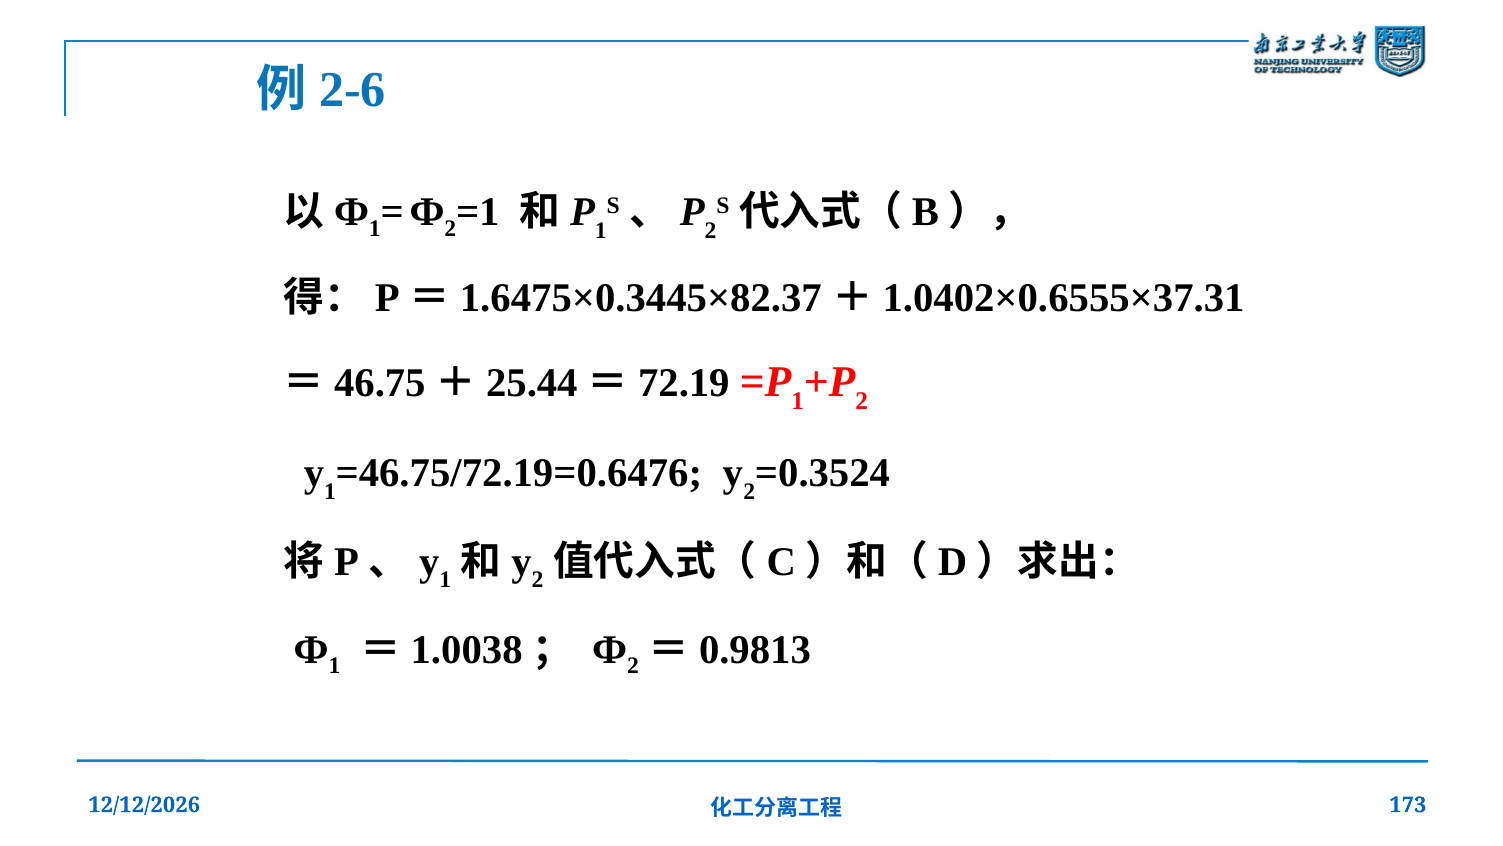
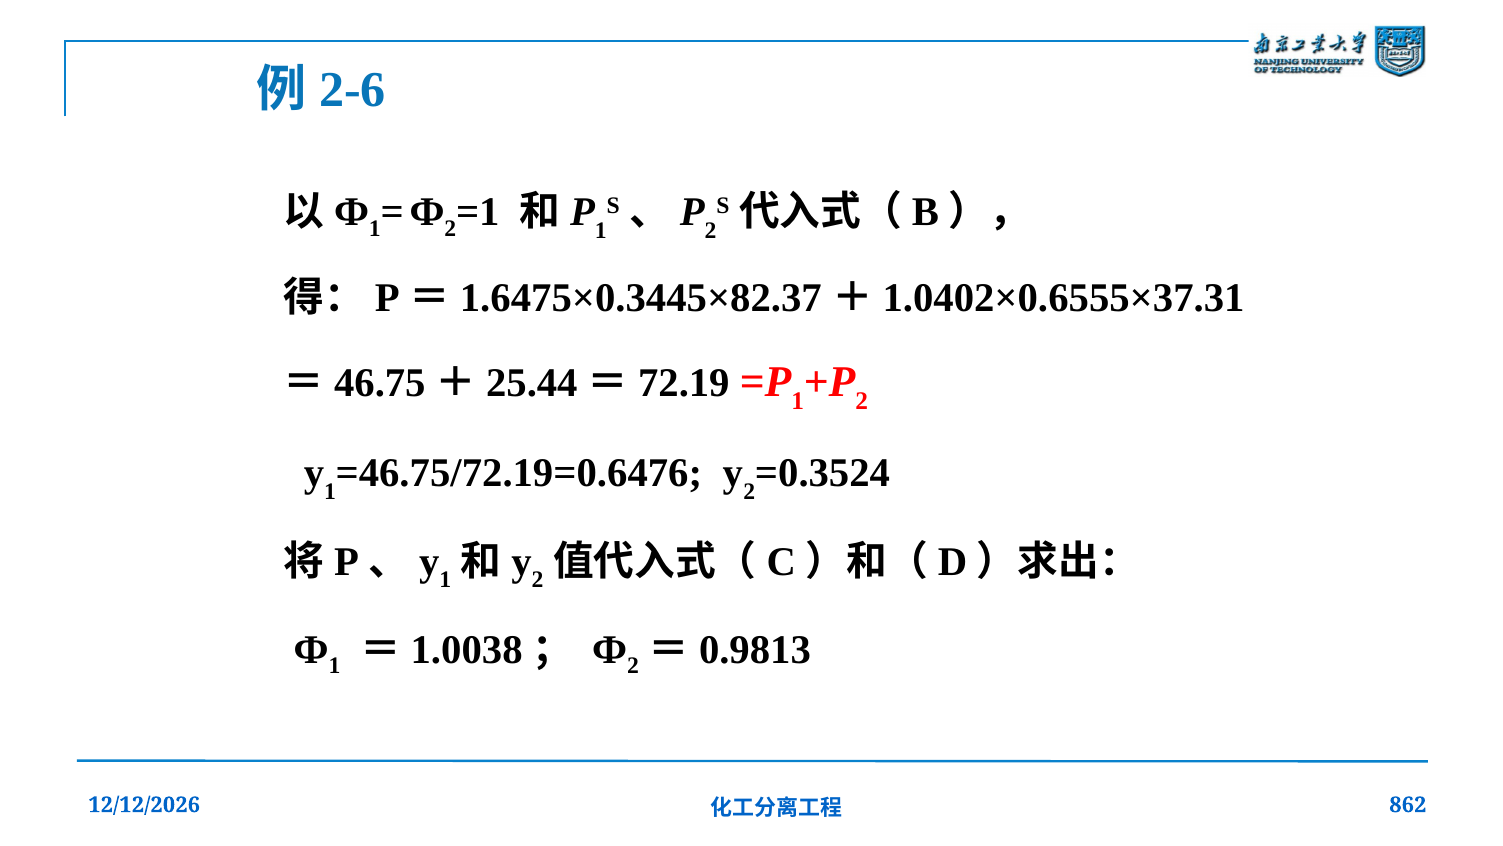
173: 173 -> 862 (1408, 804)
